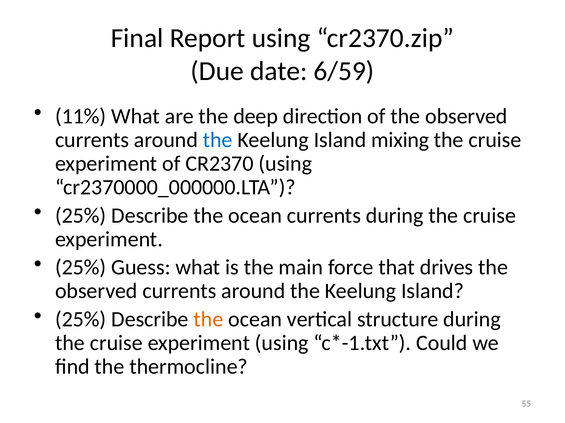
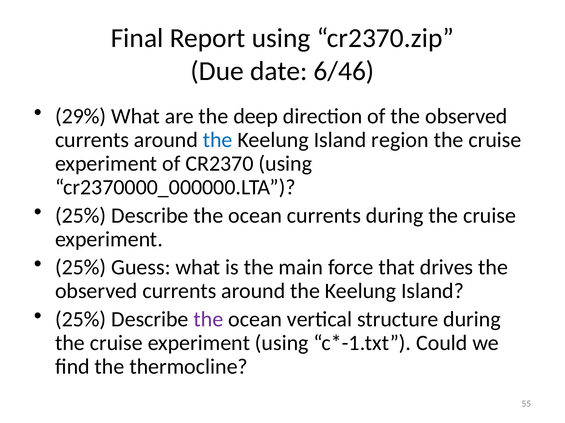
6/59: 6/59 -> 6/46 (344, 71)
11%: 11% -> 29% (81, 116)
mixing: mixing -> region (400, 140)
the colour: orange -> purple (208, 320)
